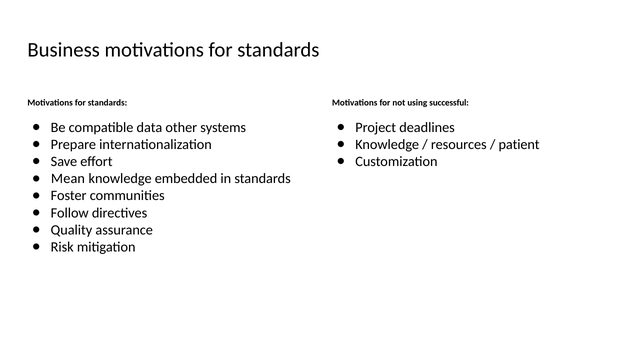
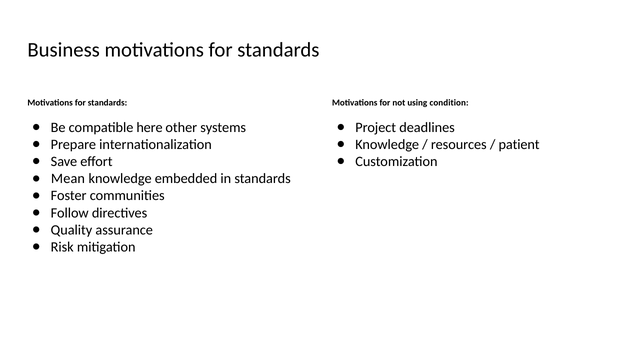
successful: successful -> condition (449, 103)
data: data -> here (149, 127)
